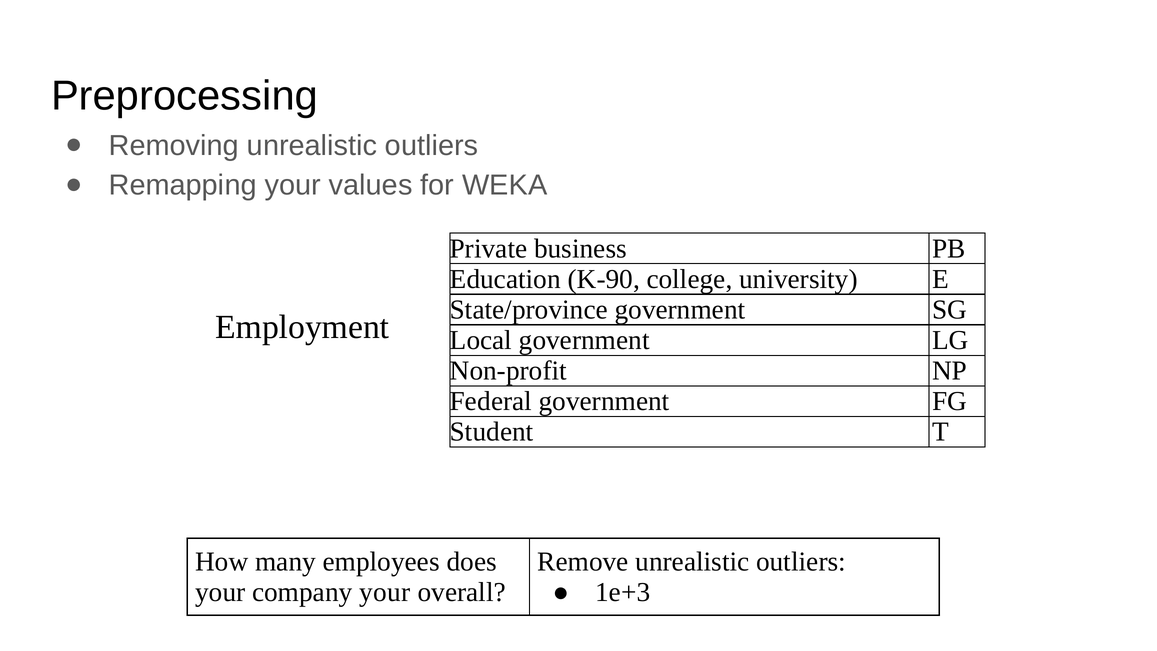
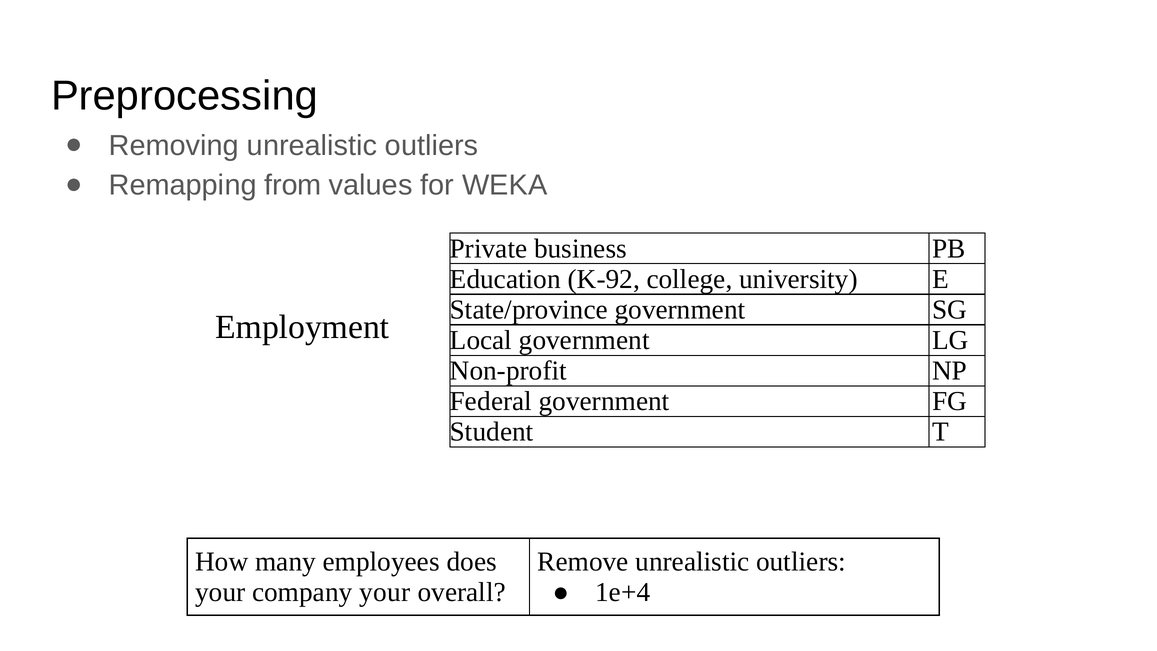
Remapping your: your -> from (293, 185)
K-90: K-90 -> K-92 (604, 279)
1e+3: 1e+3 -> 1e+4 (623, 592)
